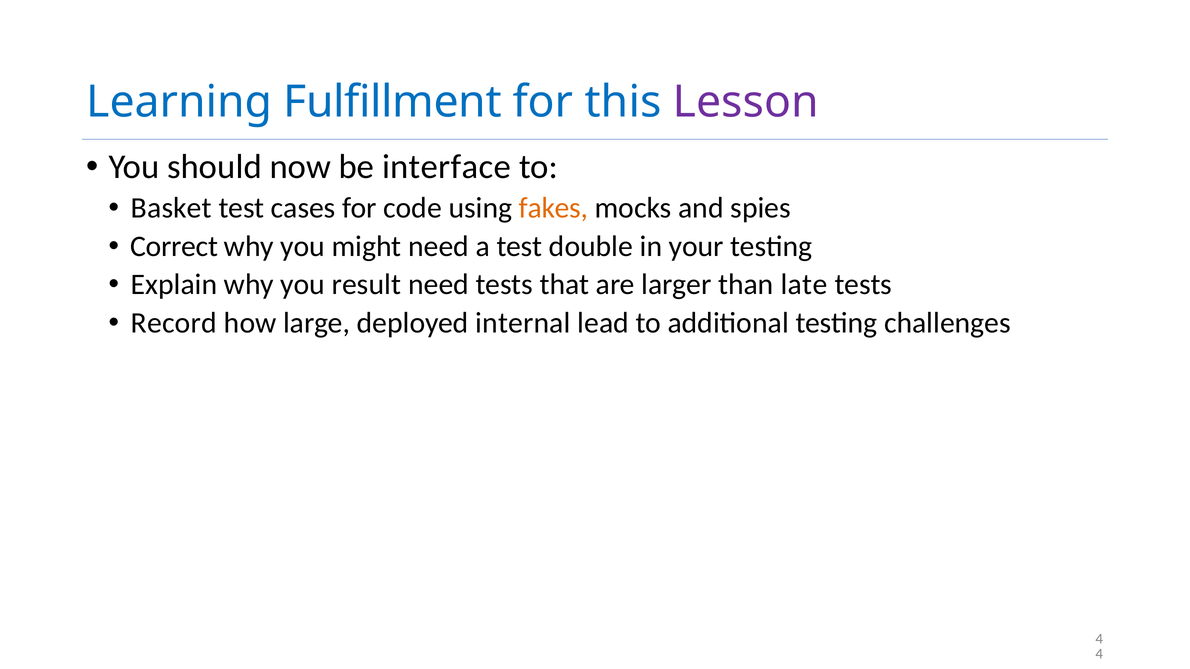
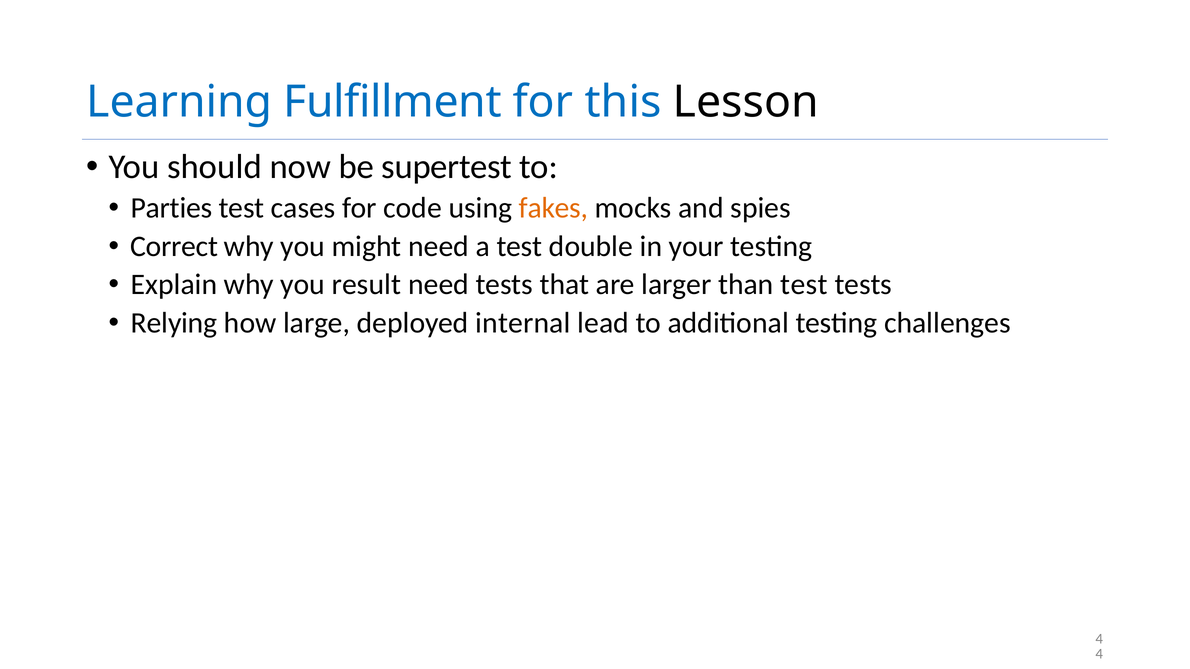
Lesson colour: purple -> black (746, 102)
interface: interface -> supertest (447, 167)
Basket: Basket -> Parties (172, 208)
than late: late -> test (804, 285)
Record: Record -> Relying (174, 323)
